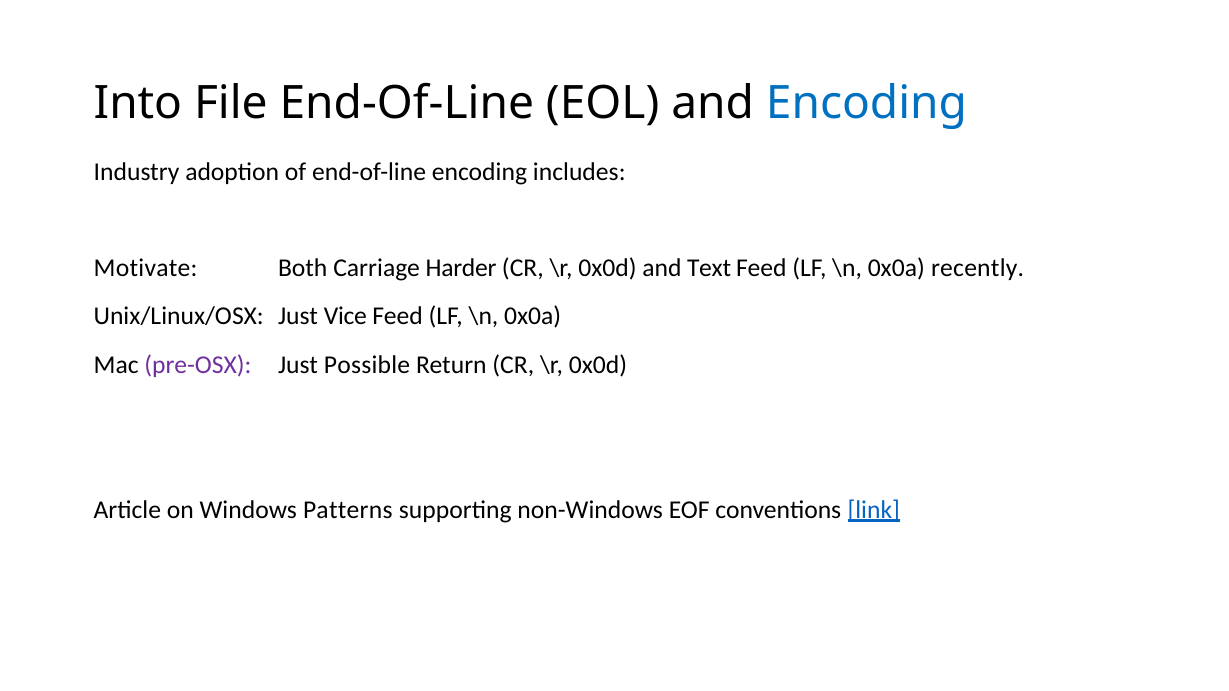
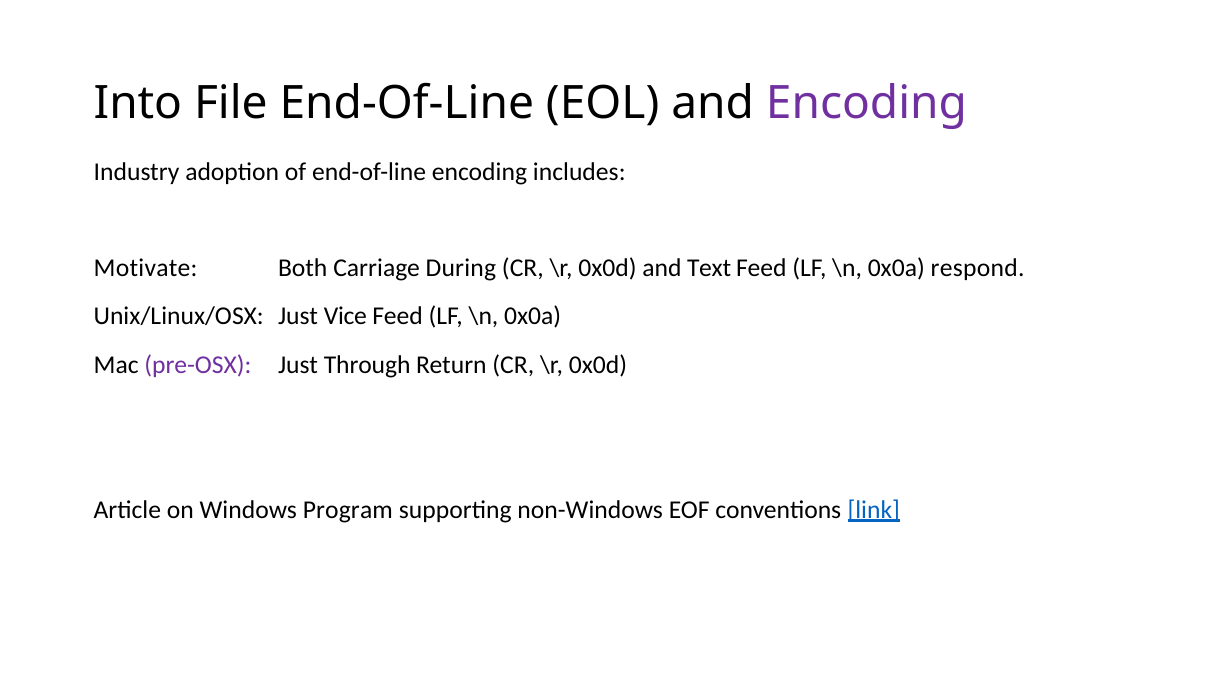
Encoding colour: blue -> purple (866, 103)
Harder: Harder -> During (461, 268)
recently: recently -> respond (978, 268)
Possible: Possible -> Through (367, 365)
Patterns: Patterns -> Program (348, 510)
